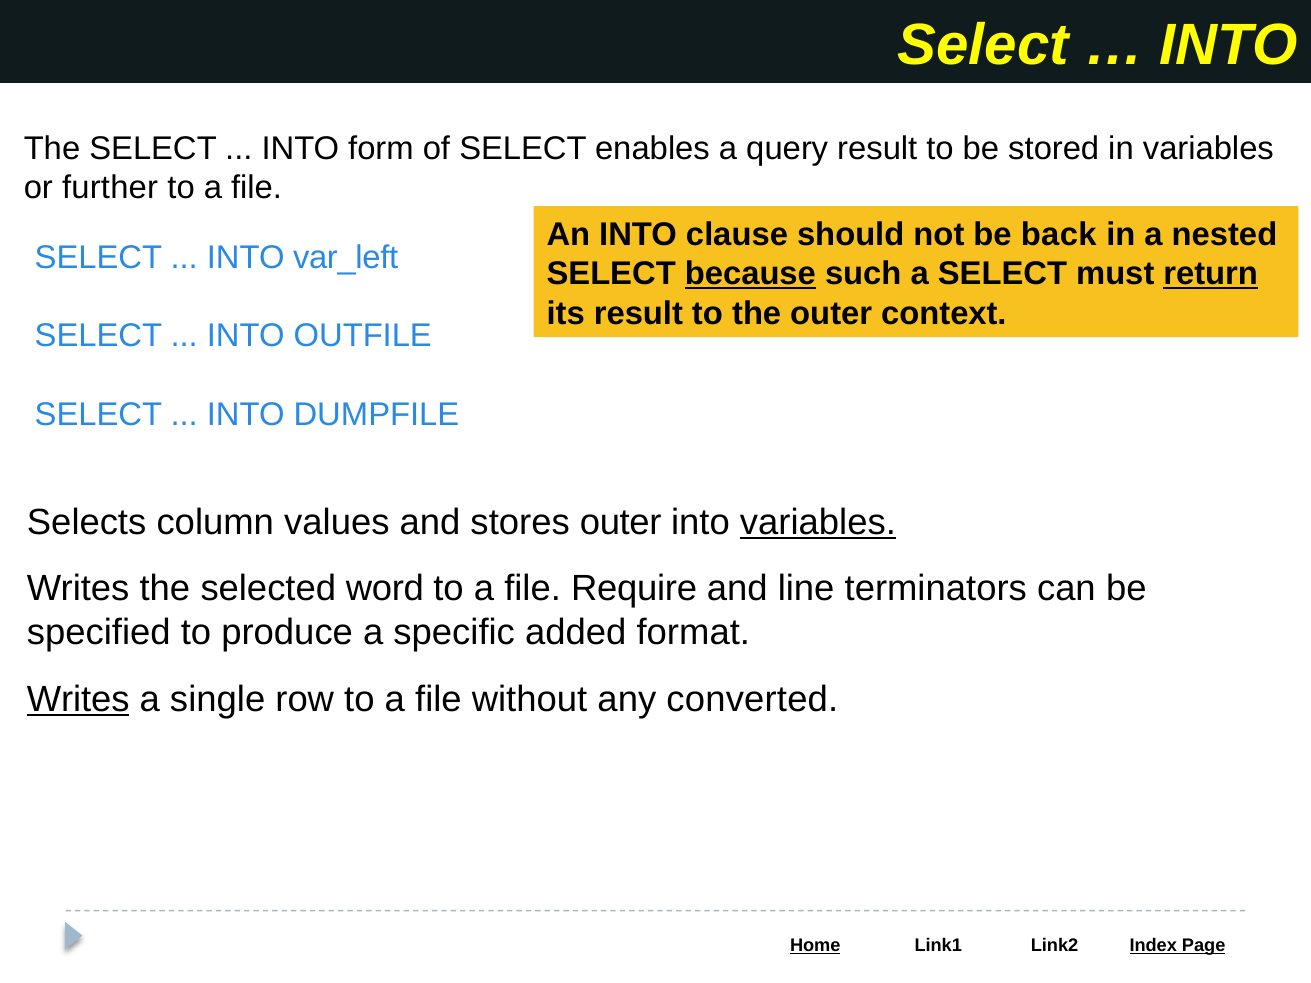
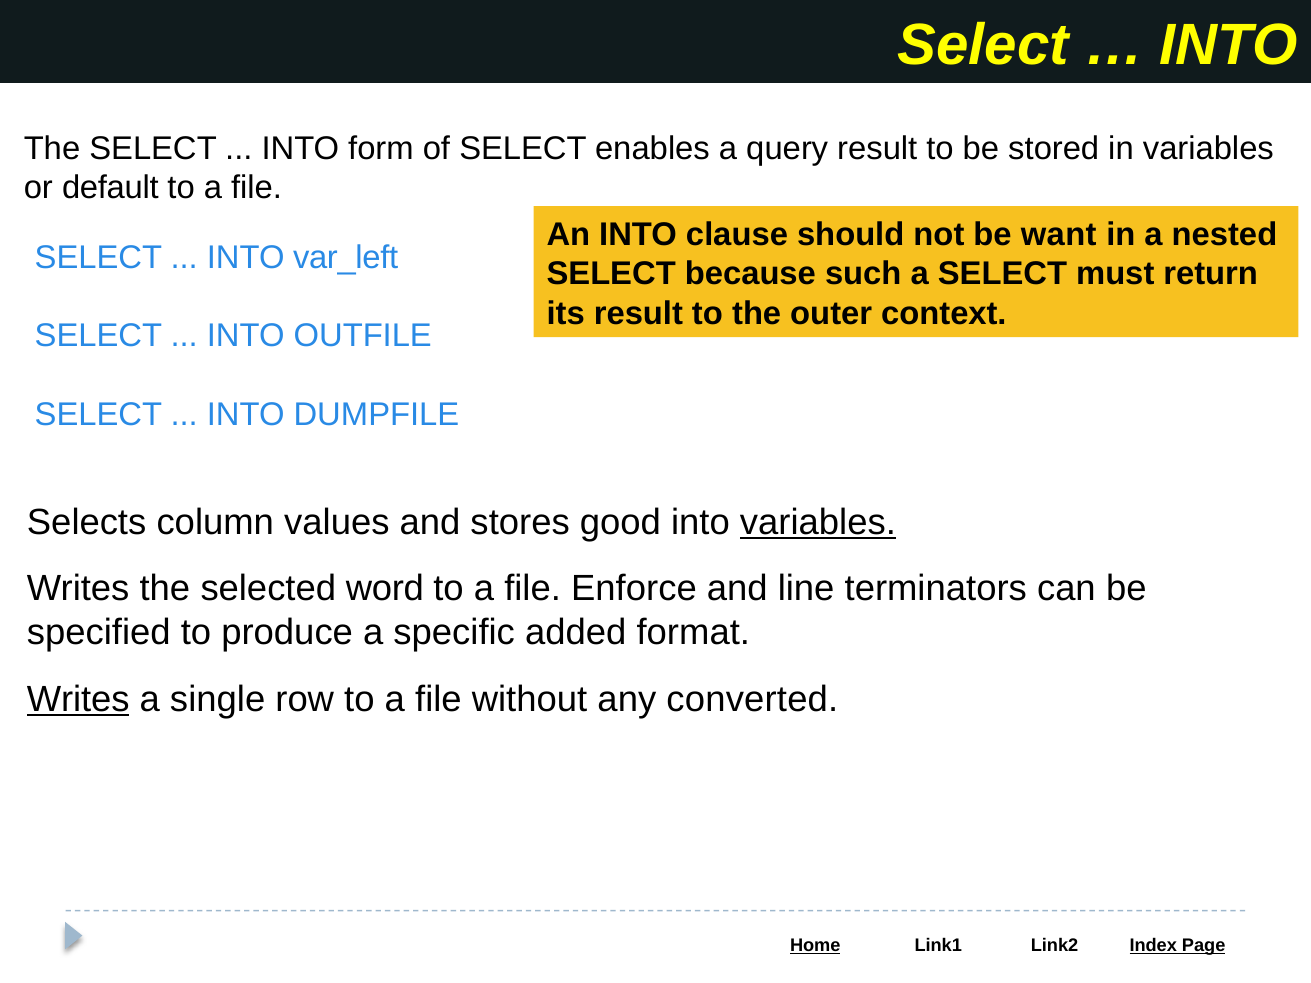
further: further -> default (110, 188)
back: back -> want (1059, 235)
because underline: present -> none (750, 274)
return underline: present -> none (1211, 274)
stores outer: outer -> good (620, 522)
Require: Require -> Enforce (634, 589)
